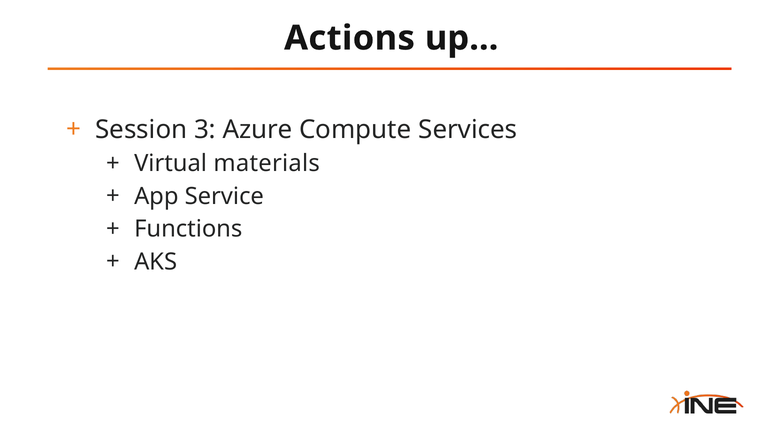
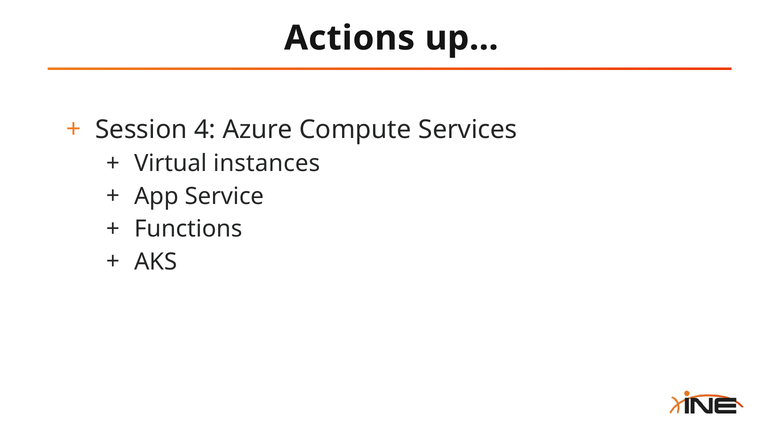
3: 3 -> 4 (205, 130)
materials: materials -> instances (267, 164)
